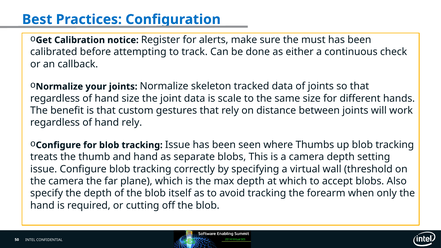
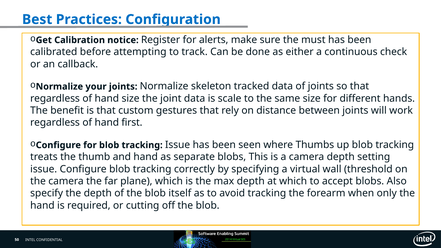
hand rely: rely -> first (132, 123)
